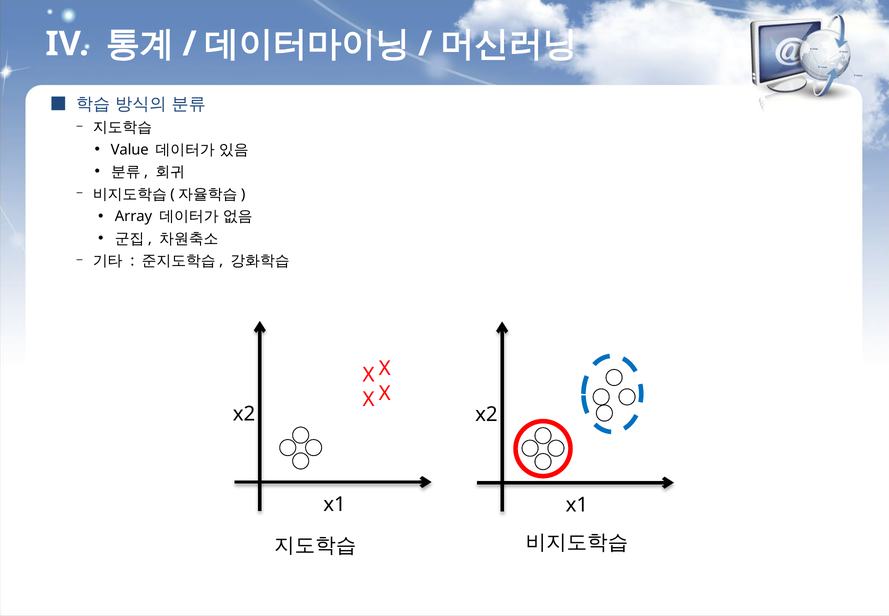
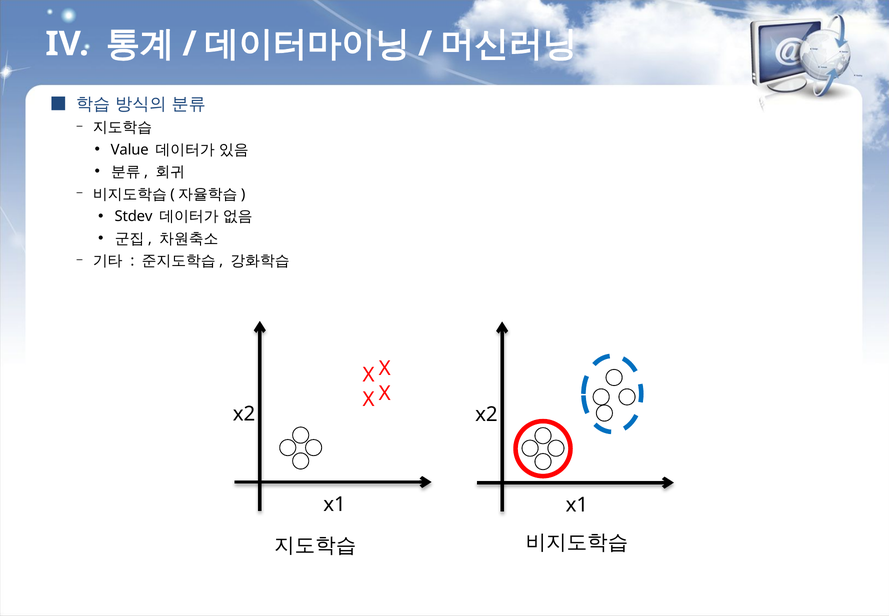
Array: Array -> Stdev (134, 216)
